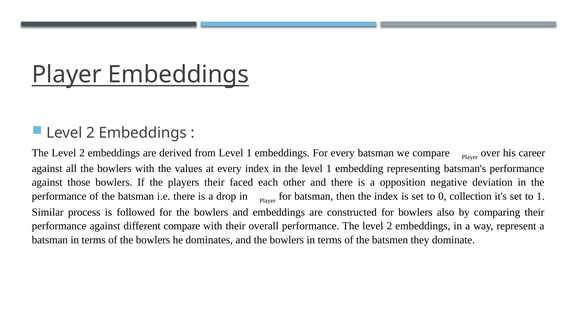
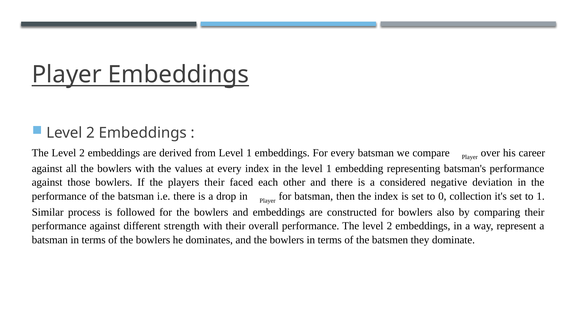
opposition: opposition -> considered (403, 182)
different compare: compare -> strength (182, 226)
